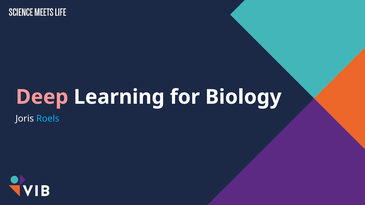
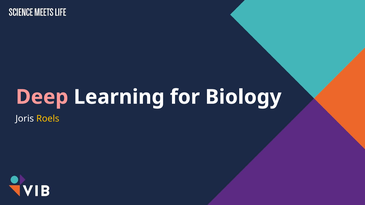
Roels colour: light blue -> yellow (48, 119)
